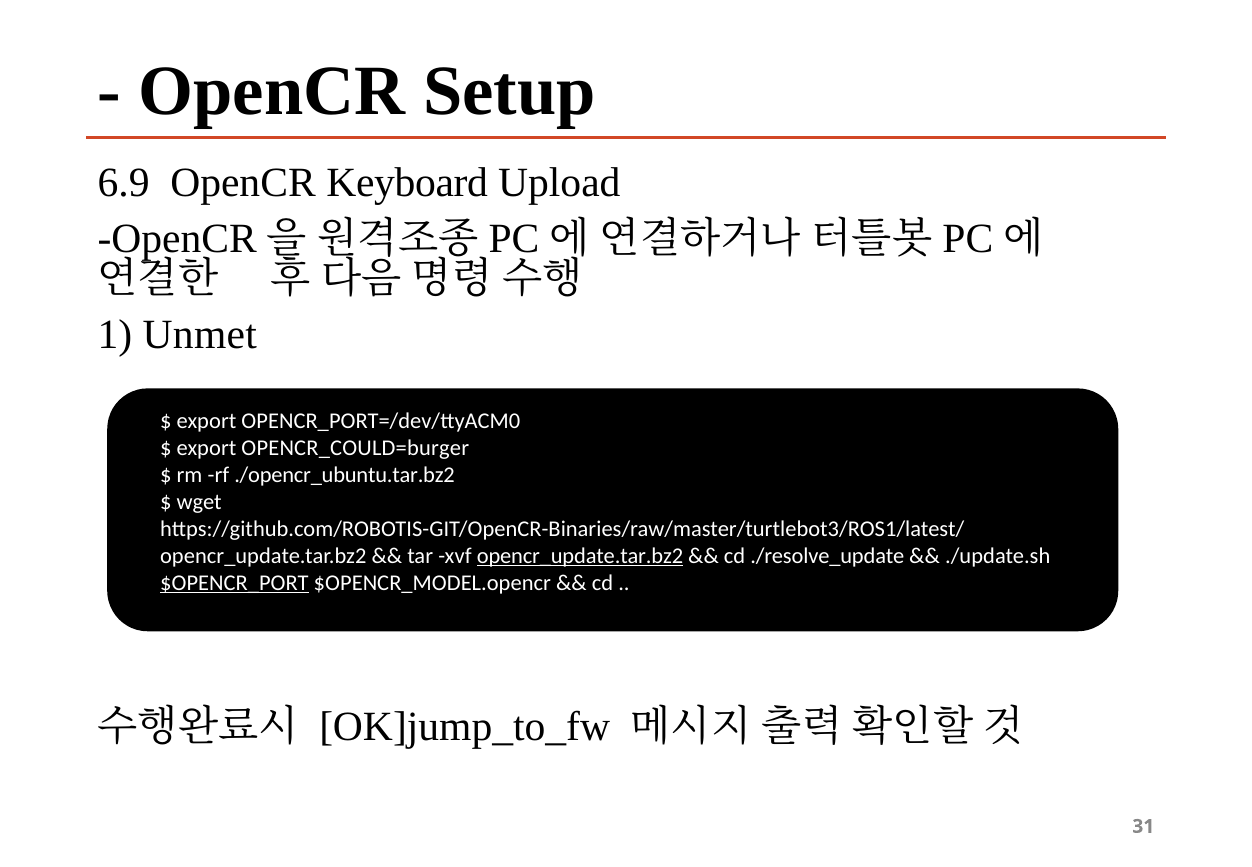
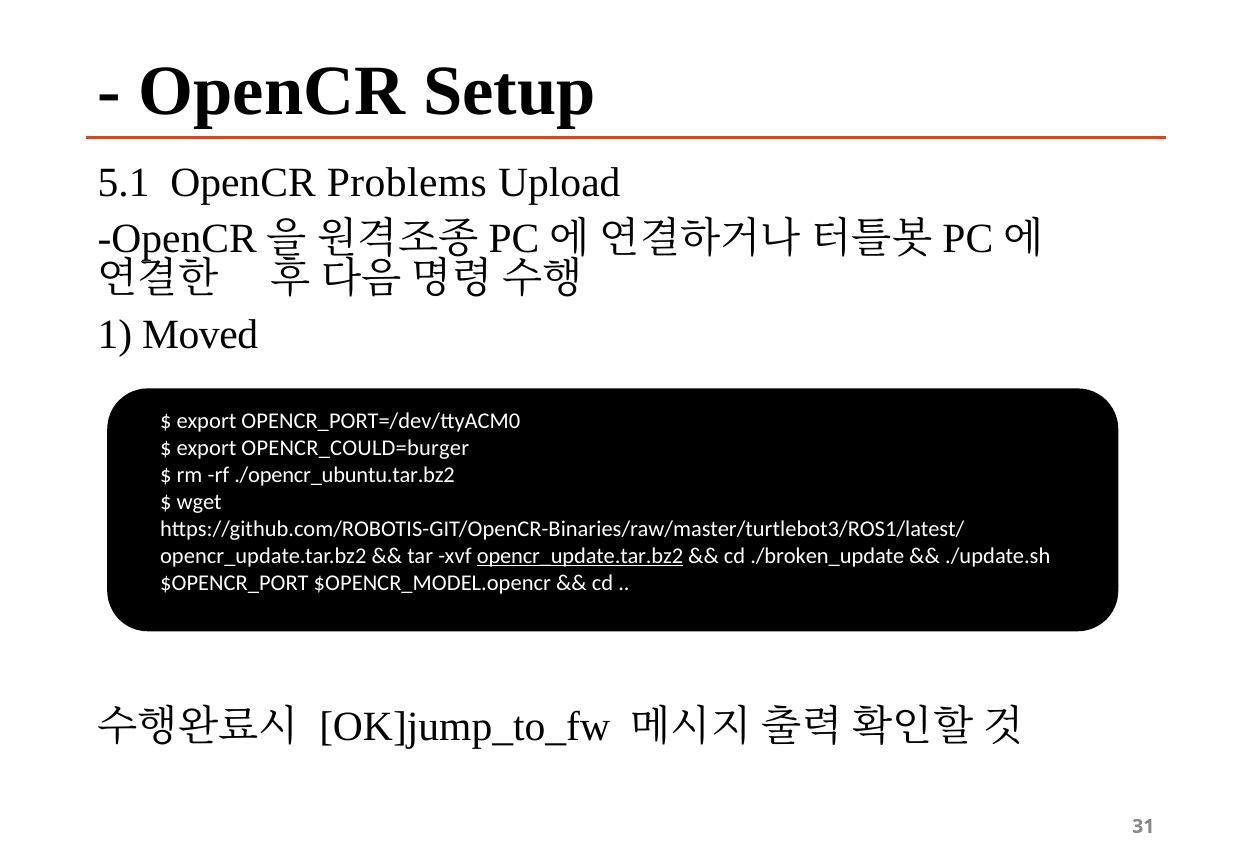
6.9: 6.9 -> 5.1 (124, 183)
Keyboard: Keyboard -> Problems (407, 183)
Unmet: Unmet -> Moved (200, 335)
./resolve_update: ./resolve_update -> ./broken_update (827, 556)
$OPENCR_PORT underline: present -> none (234, 583)
